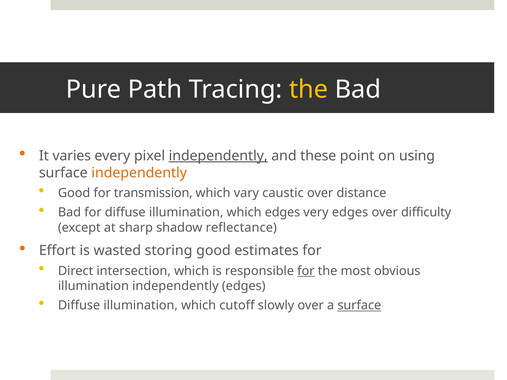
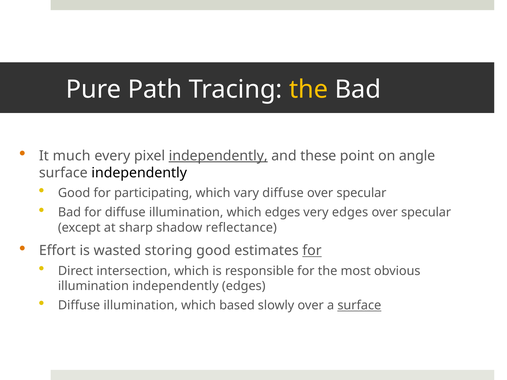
varies: varies -> much (72, 156)
using: using -> angle (417, 156)
independently colour: orange -> black (139, 173)
transmission: transmission -> participating (153, 193)
vary caustic: caustic -> diffuse (283, 193)
distance: distance -> specular (361, 193)
difficulty: difficulty -> specular (426, 212)
for underline: none -> present (312, 251)
for underline: present -> none (306, 271)
cutoff: cutoff -> based (237, 306)
